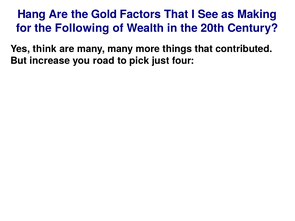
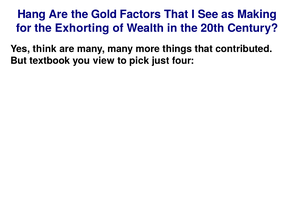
Following: Following -> Exhorting (82, 28)
increase: increase -> textbook (50, 61)
road: road -> view (104, 61)
